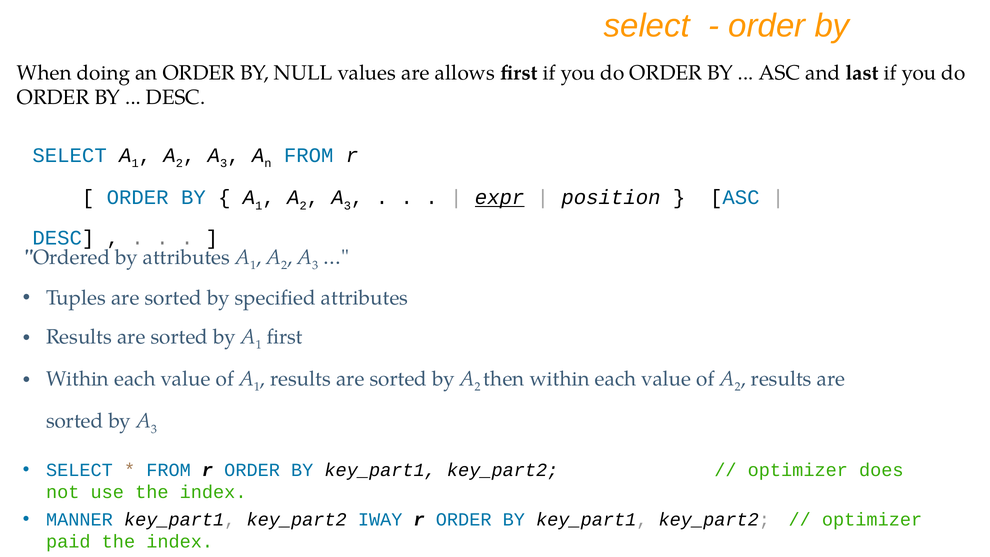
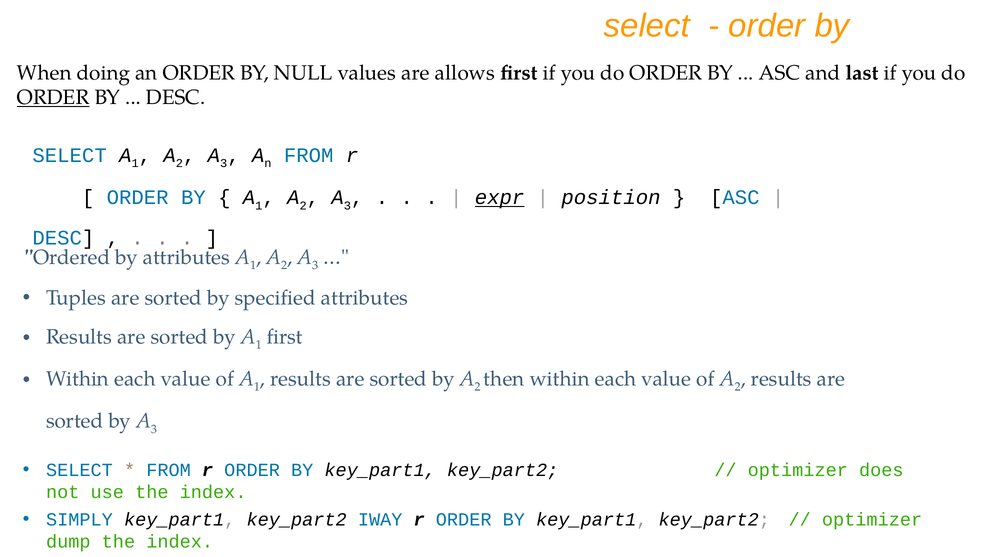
ORDER underline: none -> present (53, 97)
MANNER: MANNER -> SIMPLY (79, 519)
paid: paid -> dump (68, 542)
